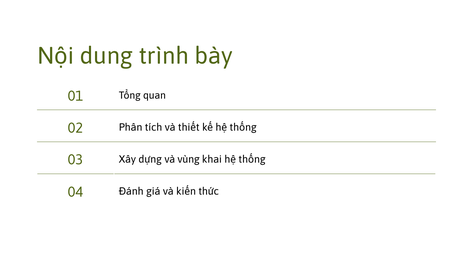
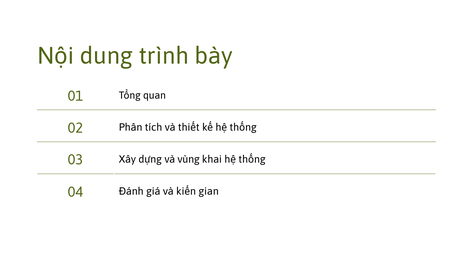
thức: thức -> gian (209, 192)
